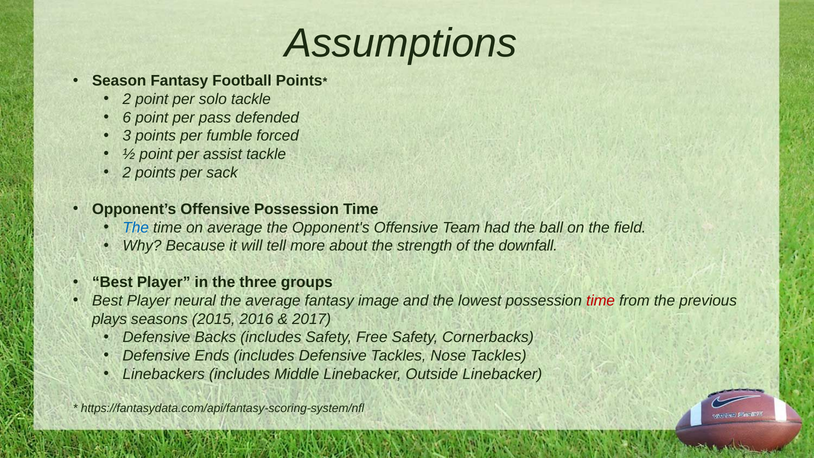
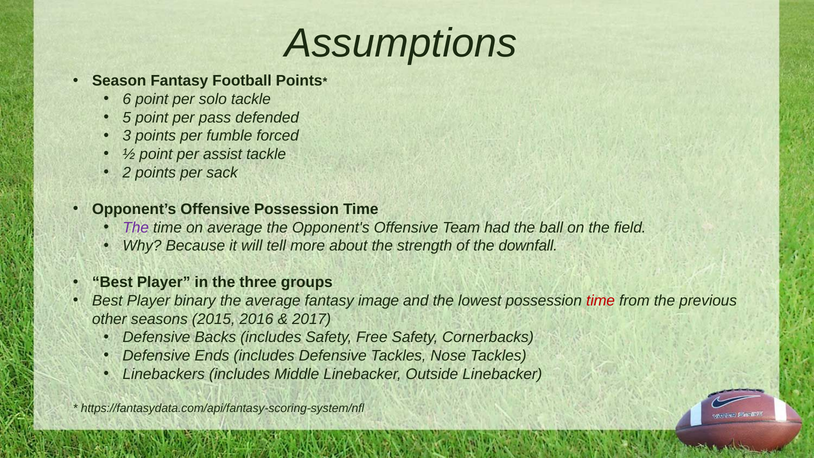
2: 2 -> 6 (127, 99)
6: 6 -> 5 (127, 118)
The colour: blue -> purple (136, 227)
neural: neural -> binary (195, 301)
plays: plays -> other (109, 319)
